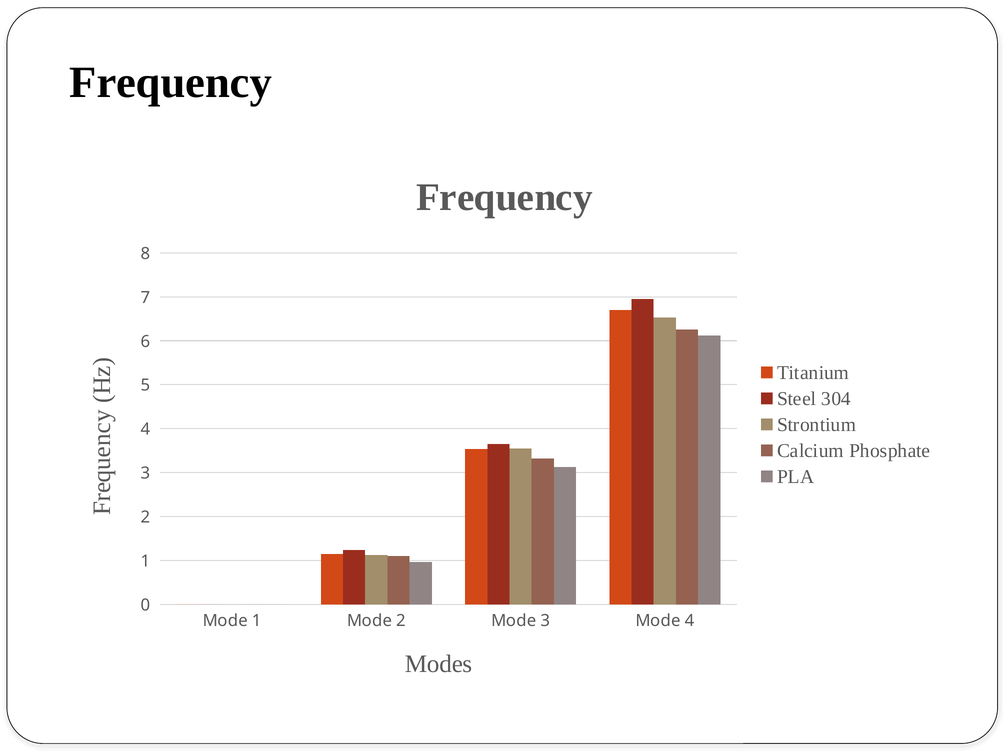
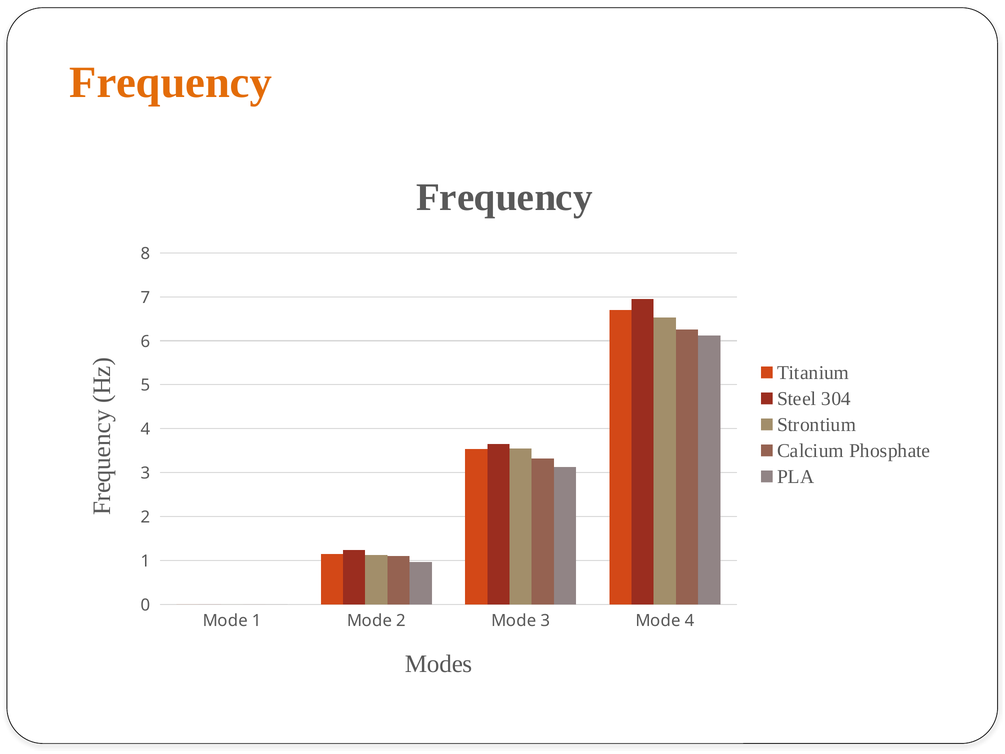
Frequency colour: black -> orange (171, 82)
